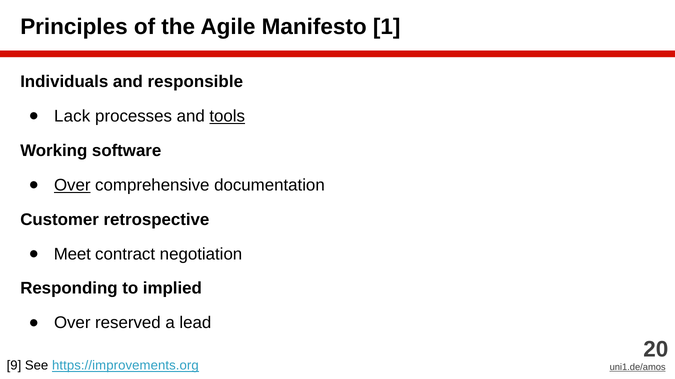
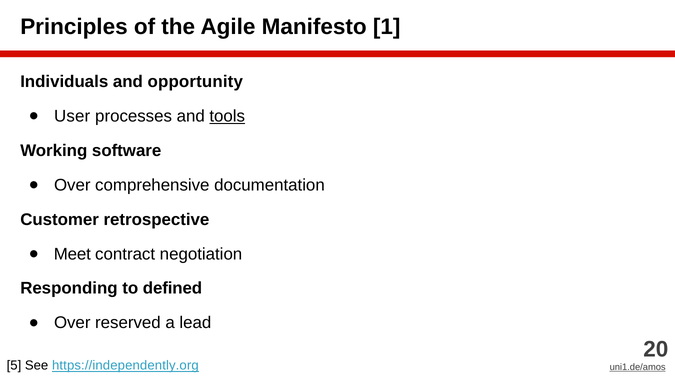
responsible: responsible -> opportunity (195, 82)
Lack: Lack -> User (72, 116)
Over underline: present -> none (72, 185)
implied: implied -> defined (172, 289)
9: 9 -> 5 (14, 366)
https://improvements.org: https://improvements.org -> https://independently.org (125, 366)
